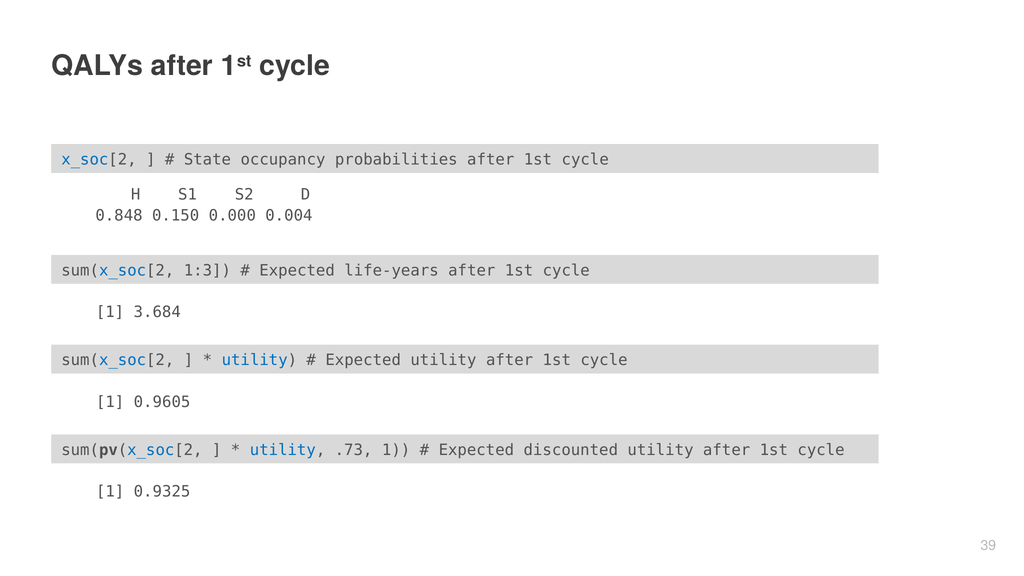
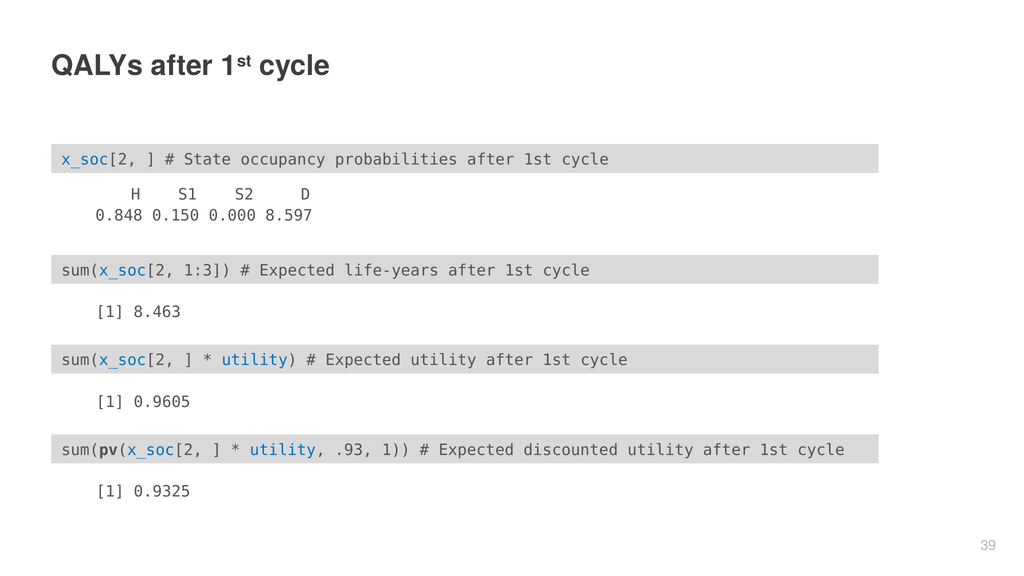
0.004: 0.004 -> 8.597 (289, 216)
3.684: 3.684 -> 8.463 (157, 312)
.73: .73 -> .93 (354, 450)
